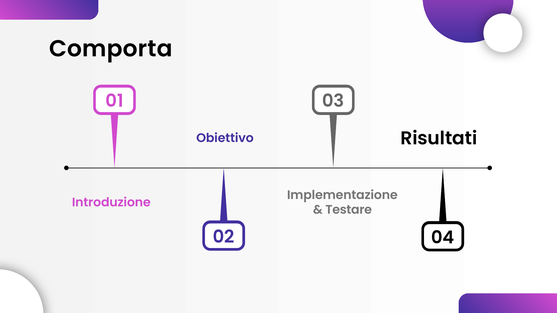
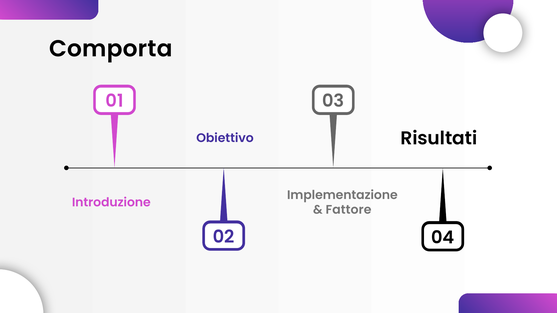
Testare: Testare -> Fattore (349, 210)
